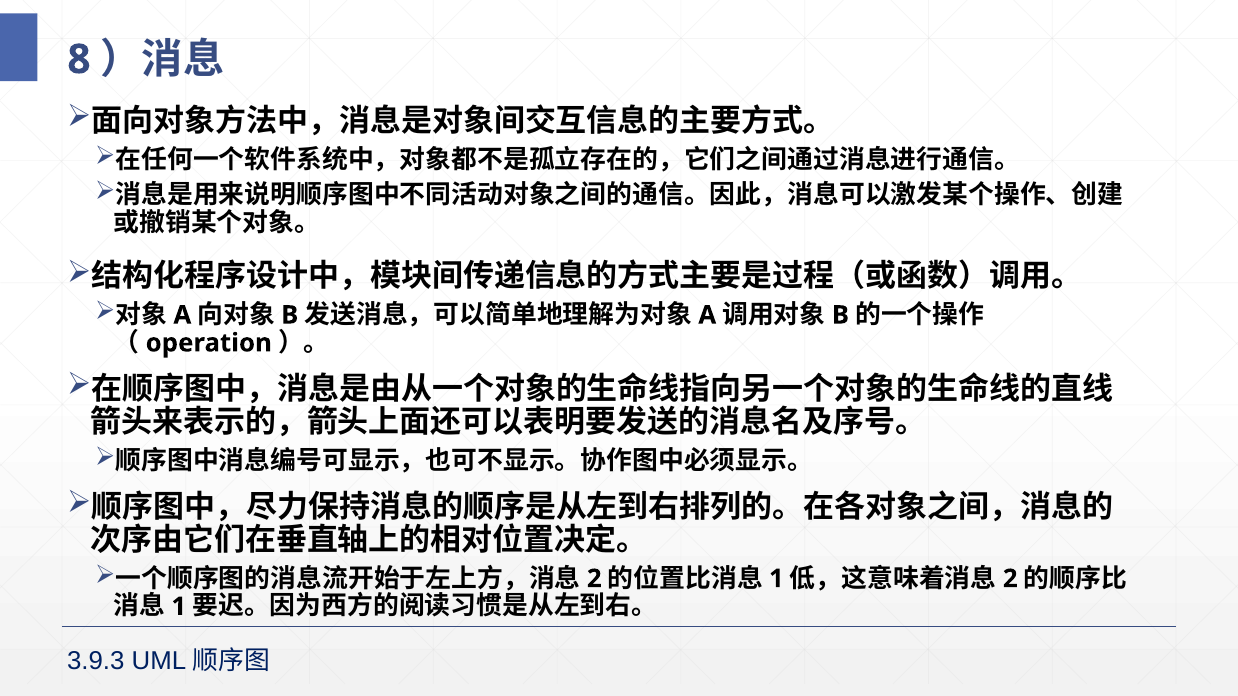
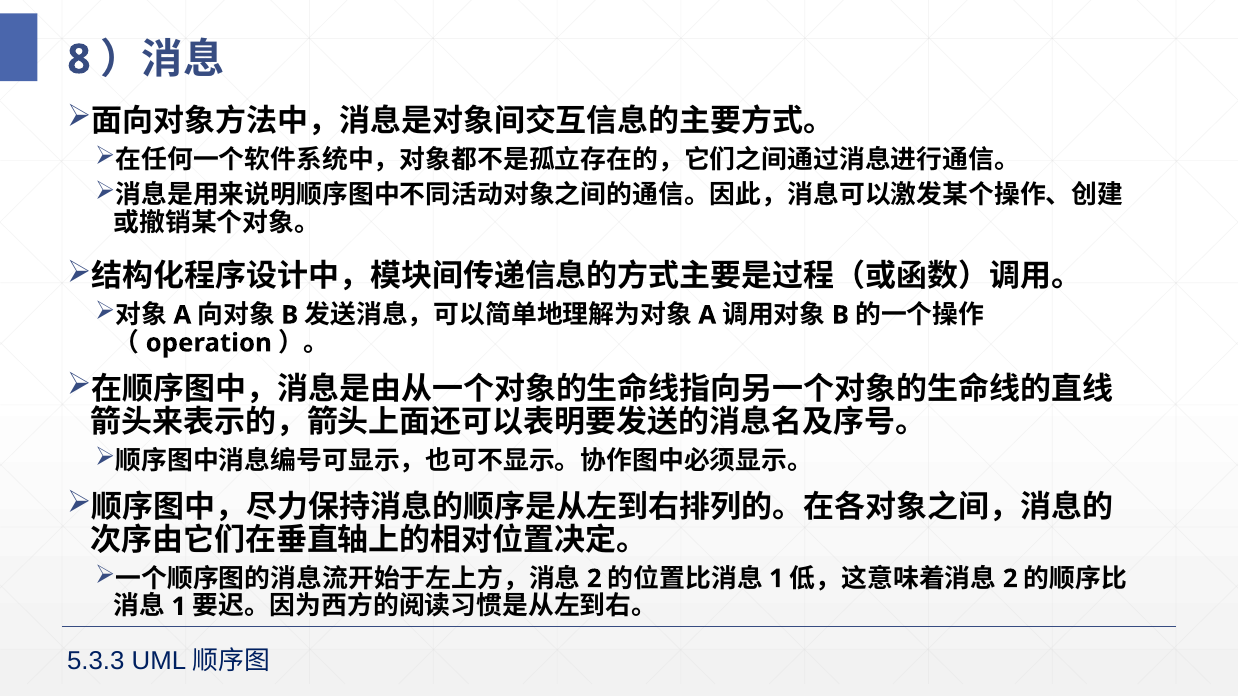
3.9.3: 3.9.3 -> 5.3.3 (96, 661)
